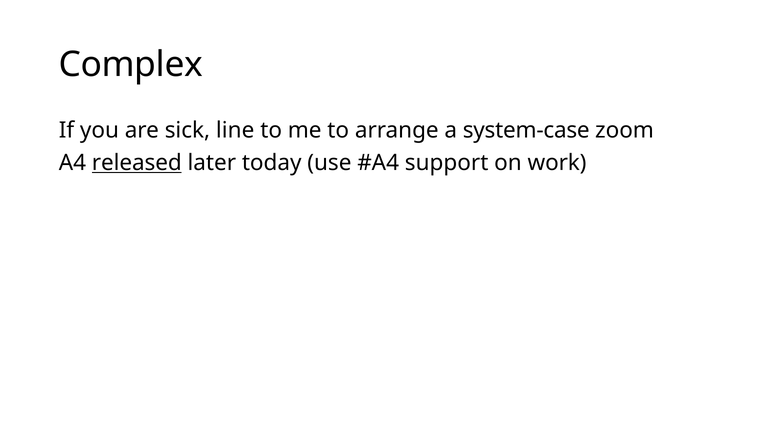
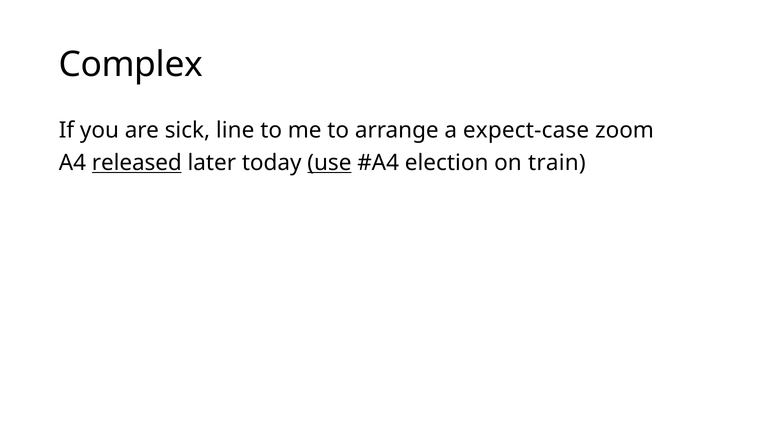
system-case: system-case -> expect-case (526, 131)
use underline: none -> present (329, 163)
support: support -> election (447, 163)
work: work -> train (557, 163)
